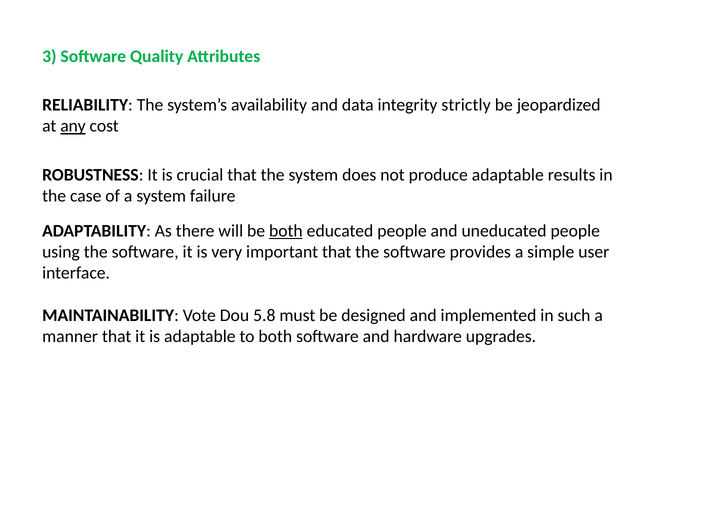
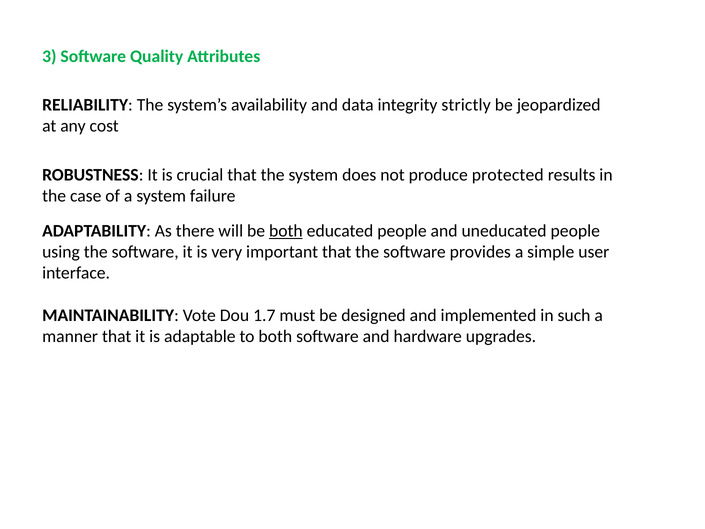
any underline: present -> none (73, 126)
produce adaptable: adaptable -> protected (508, 175)
5.8: 5.8 -> 1.7 (264, 315)
